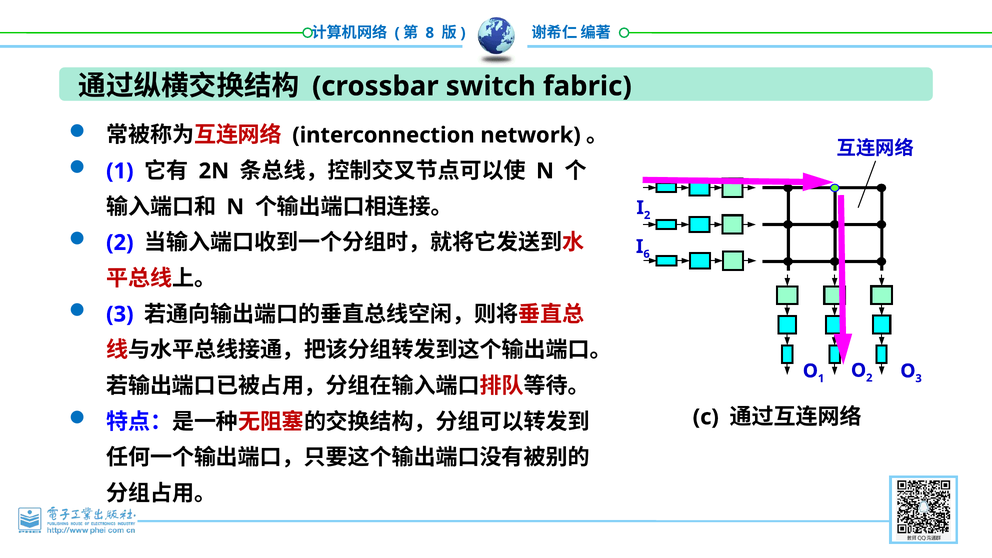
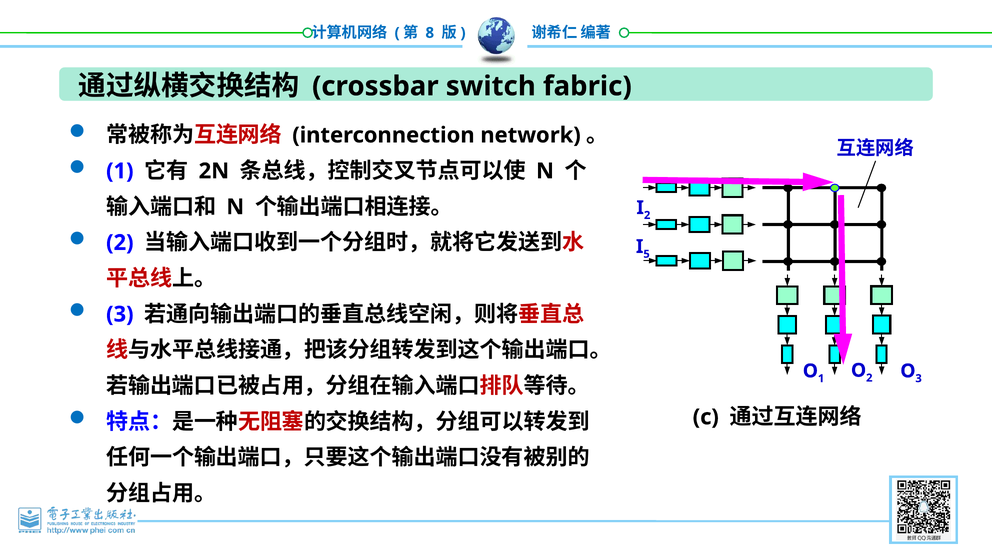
6: 6 -> 5 (647, 254)
